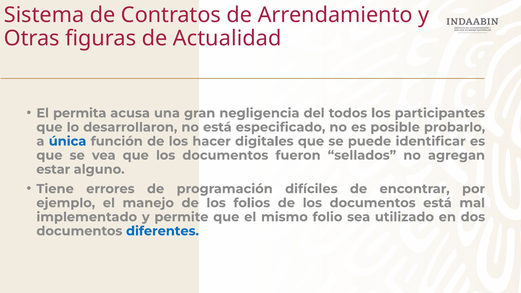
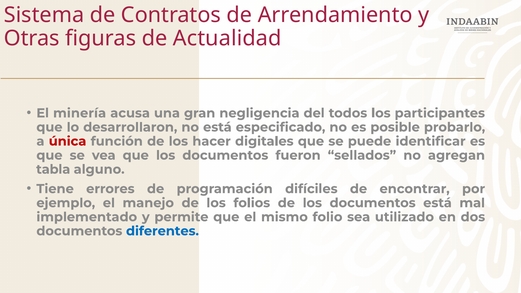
permita: permita -> minería (80, 113)
única colour: blue -> red (68, 141)
estar: estar -> tabla (53, 169)
